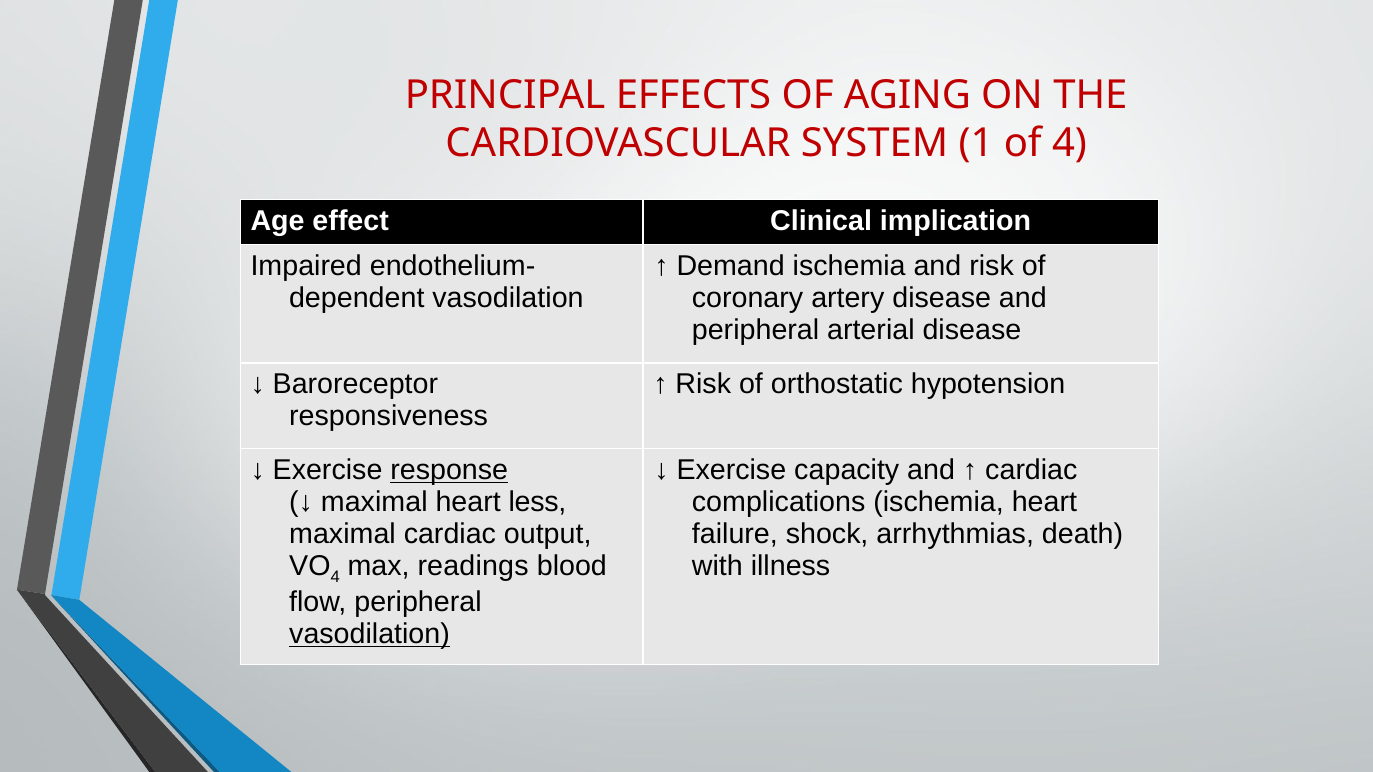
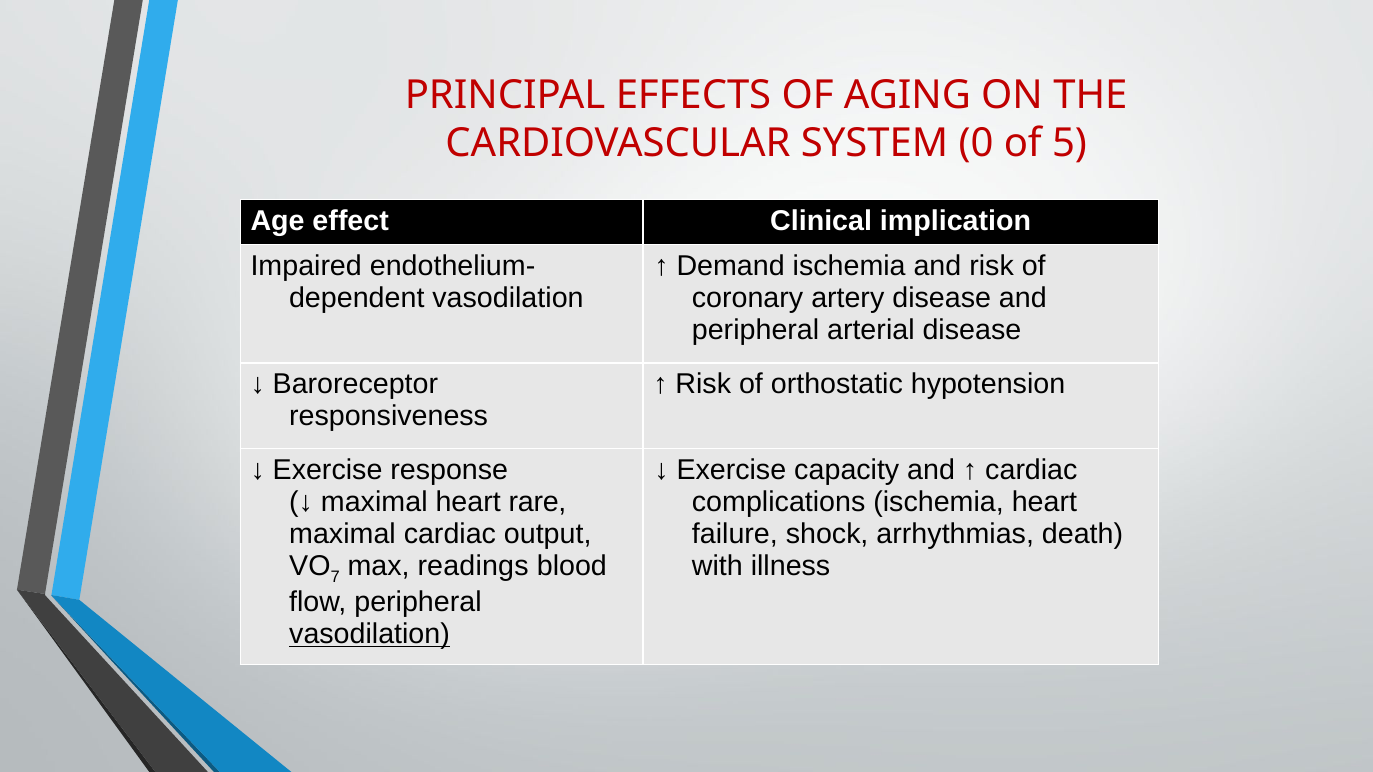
1: 1 -> 0 (976, 144)
of 4: 4 -> 5 (1070, 144)
response underline: present -> none (449, 470)
less: less -> rare (537, 502)
4: 4 -> 7 (335, 577)
